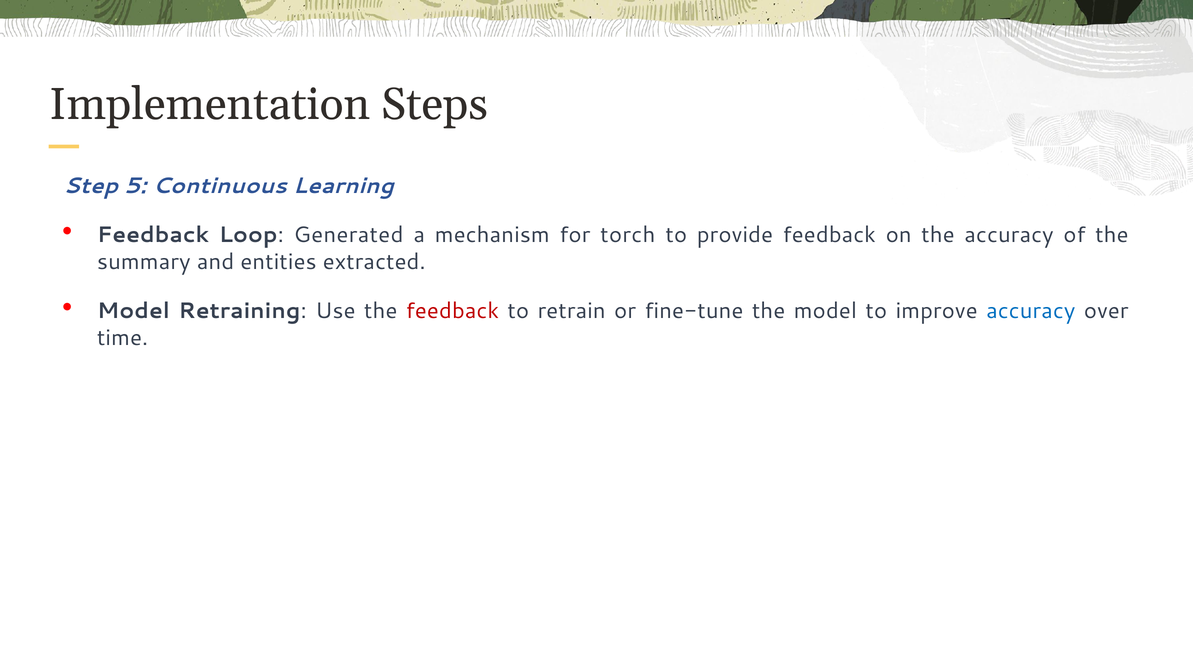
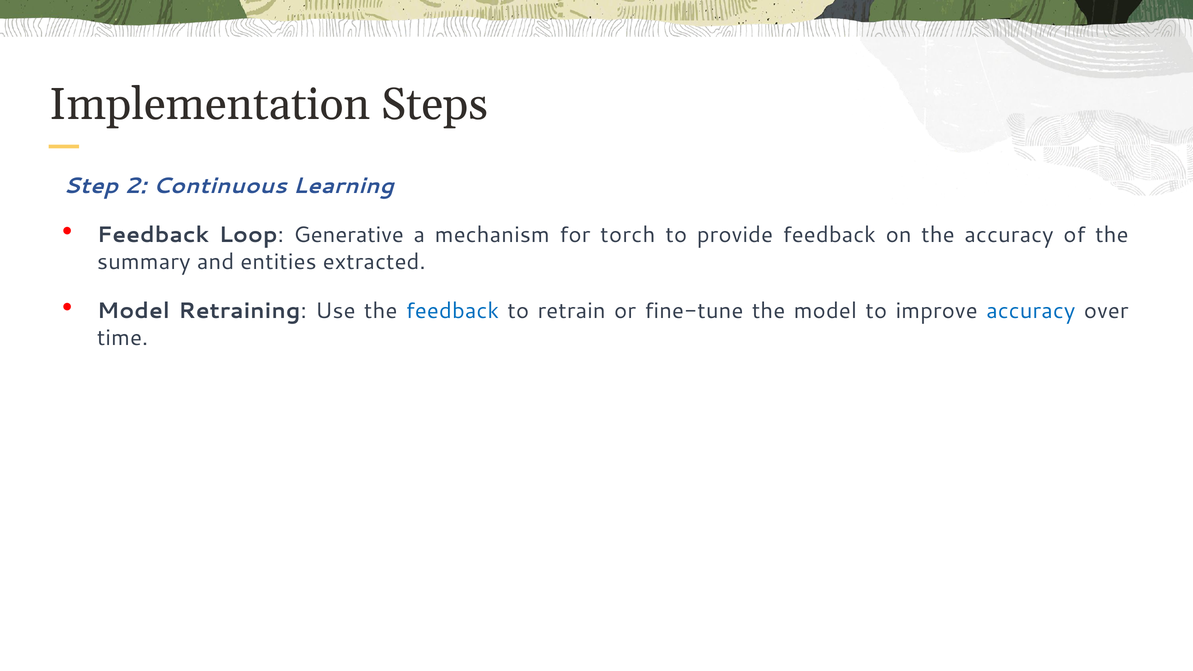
5: 5 -> 2 (135, 186)
Generated: Generated -> Generative (349, 235)
feedback colour: red -> blue (452, 311)
